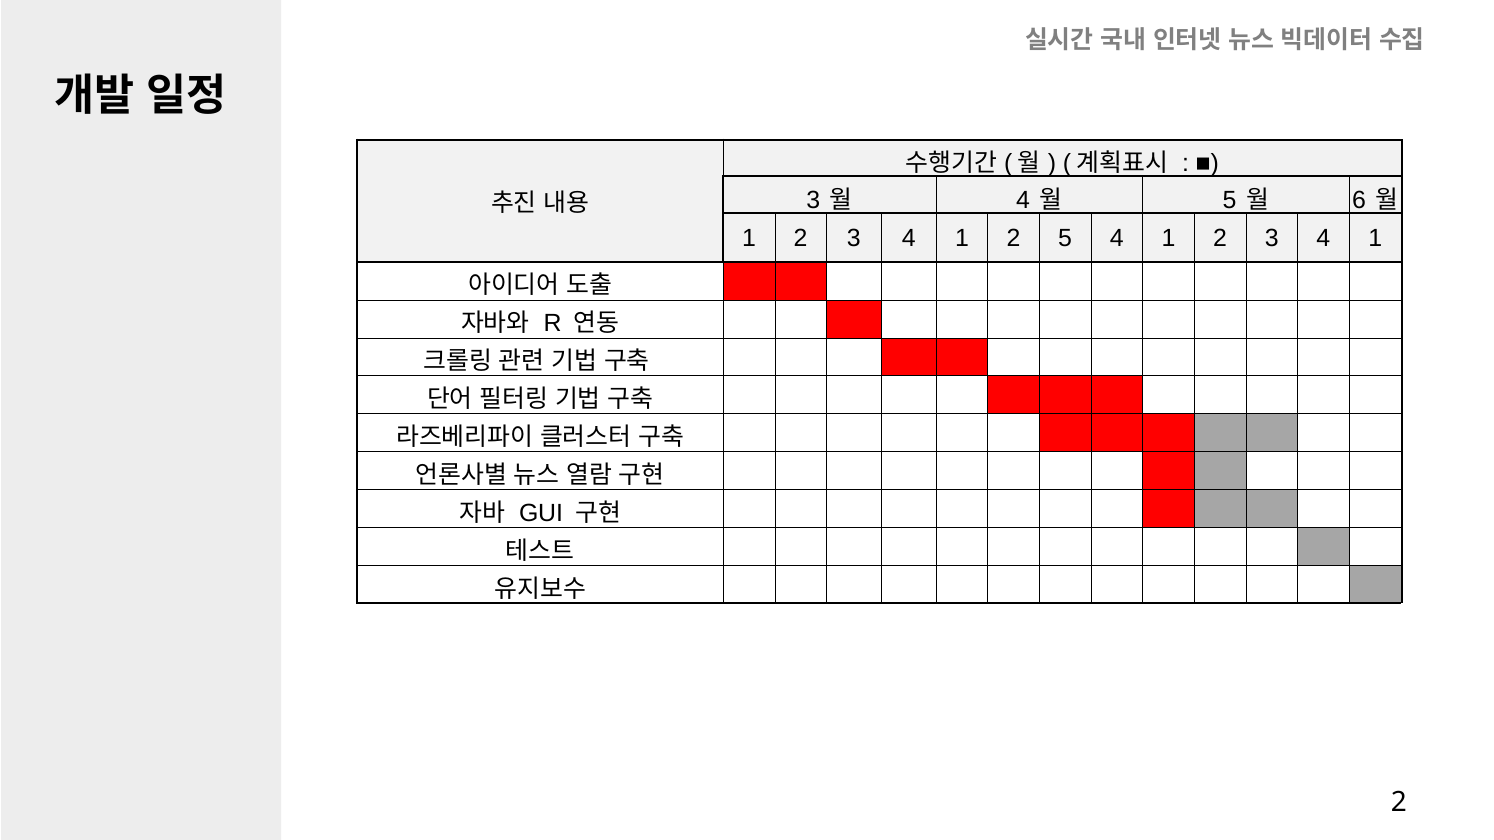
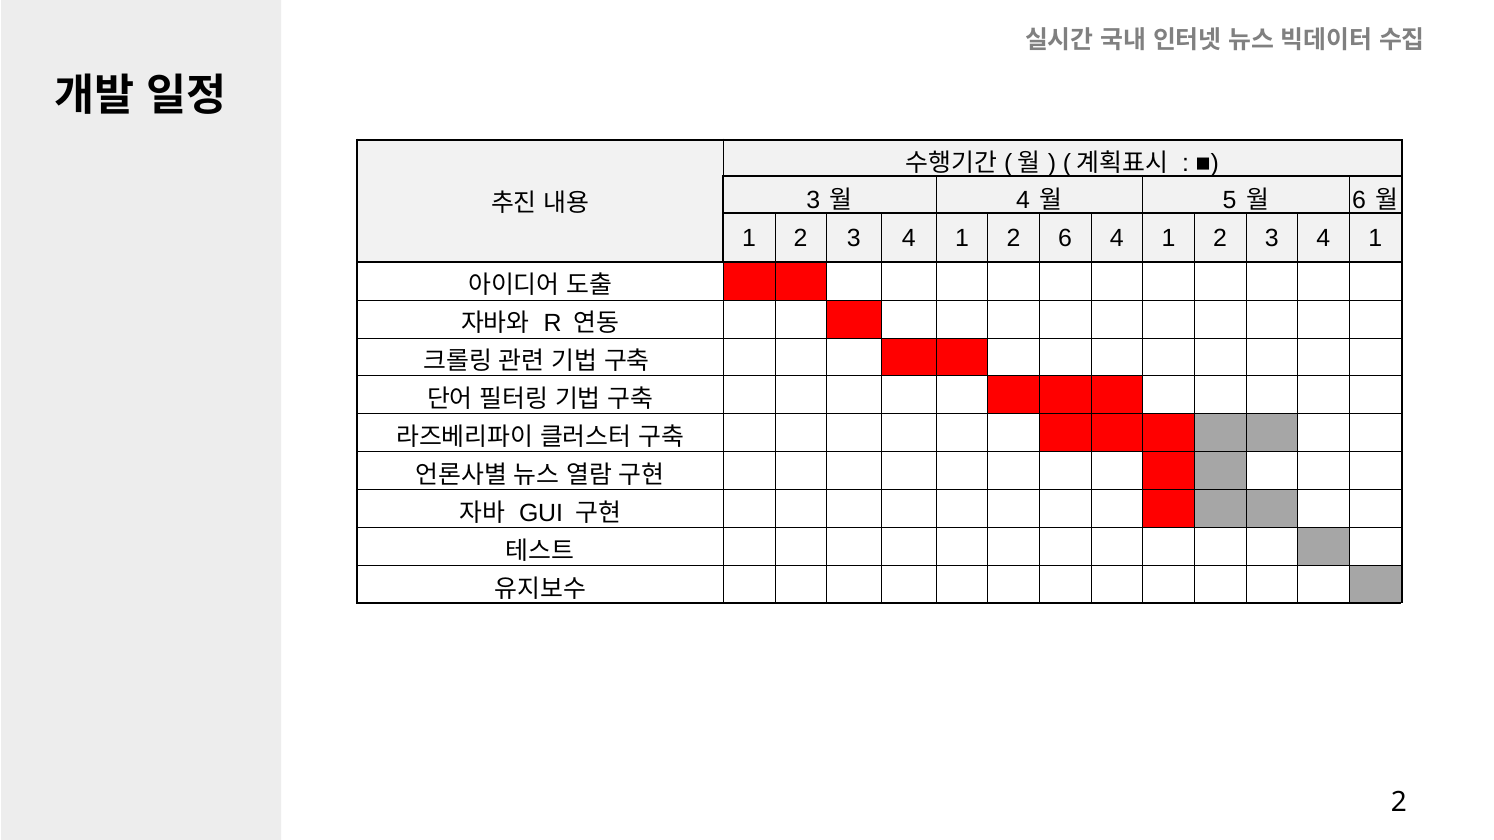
2 5: 5 -> 6 (1065, 238)
